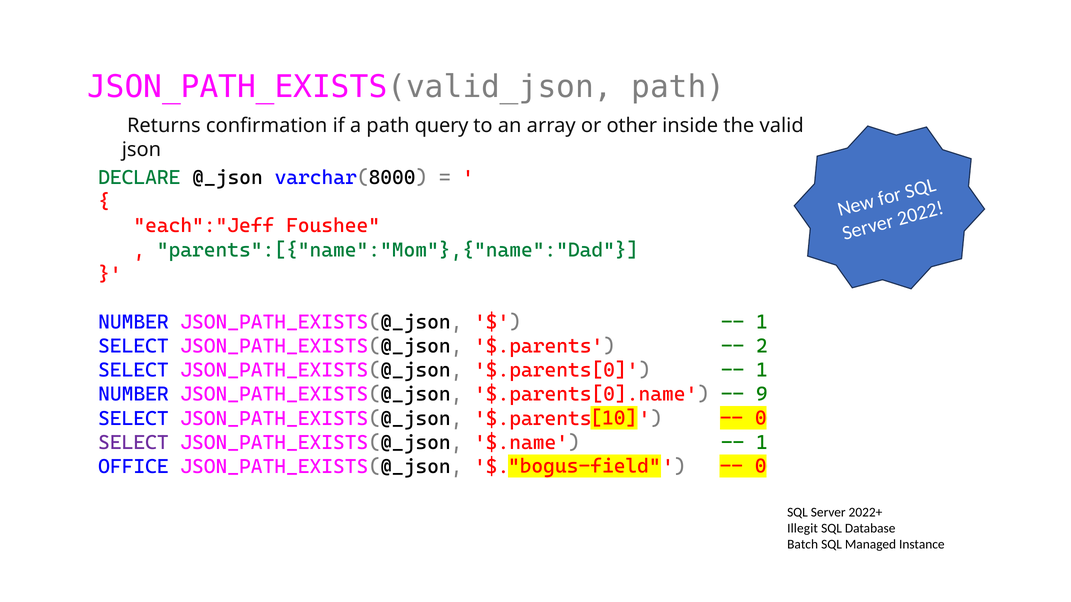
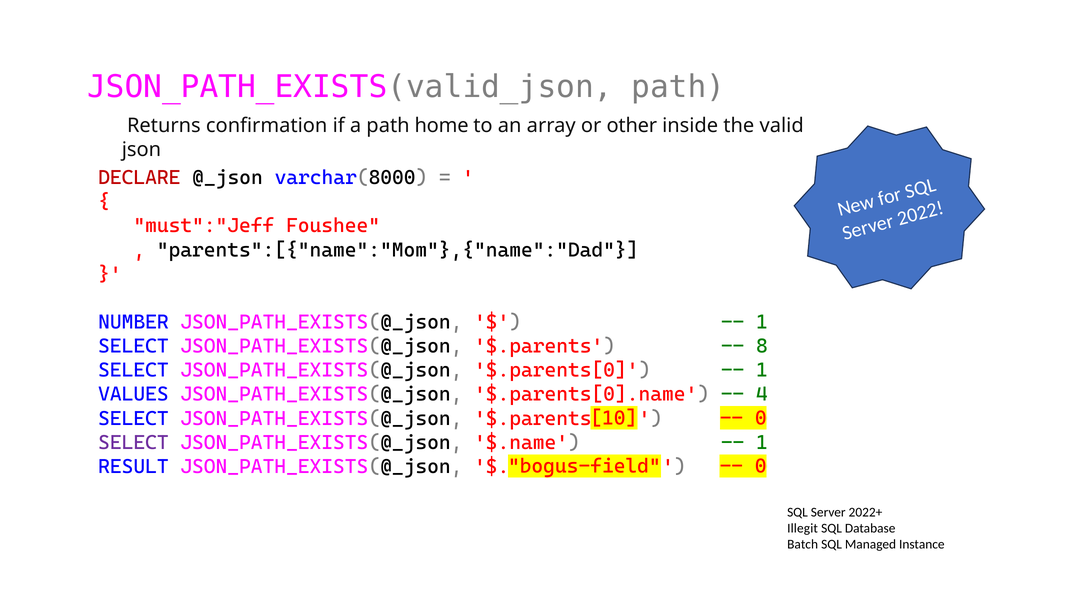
query: query -> home (442, 126)
DECLARE colour: green -> red (139, 178)
each":"Jeff: each":"Jeff -> must":"Jeff (204, 226)
parents":[{"name":"Mom"},{"name":"Dad colour: green -> black (398, 250)
2: 2 -> 8 (762, 346)
NUMBER: NUMBER -> VALUES (133, 395)
9: 9 -> 4 (762, 395)
OFFICE: OFFICE -> RESULT (133, 467)
